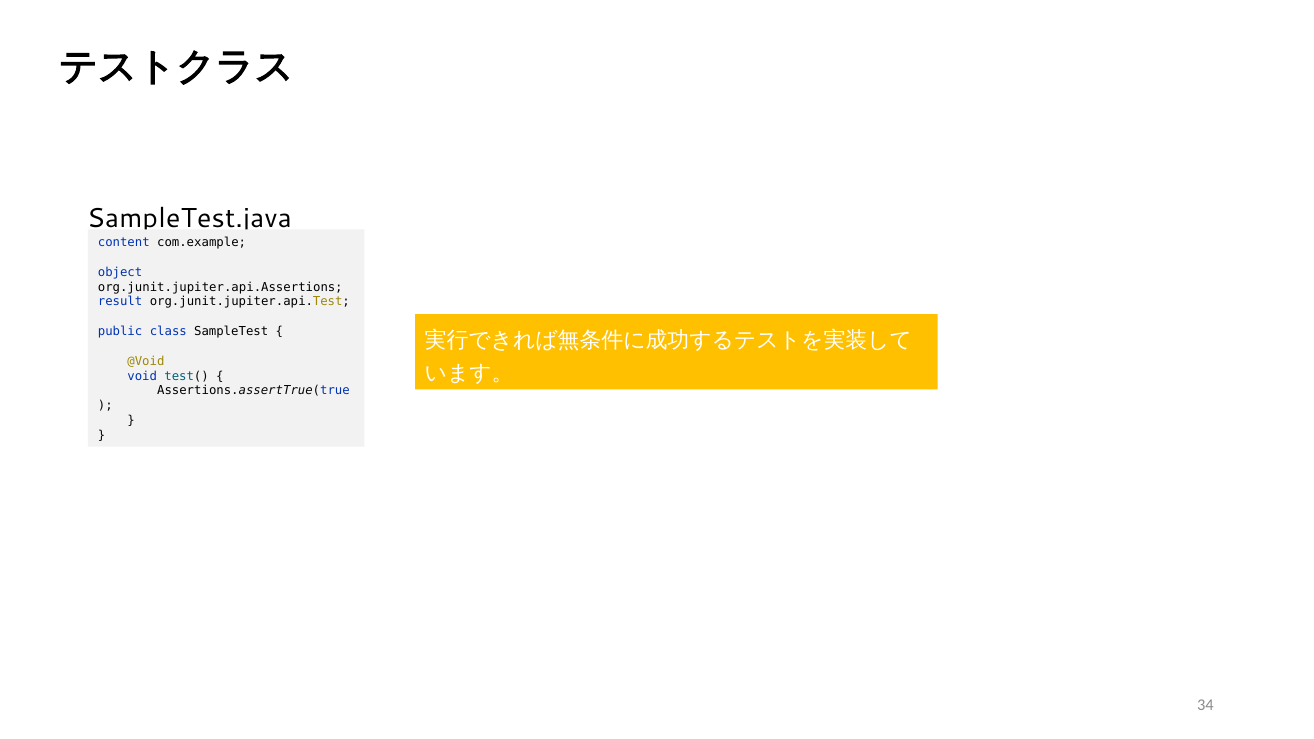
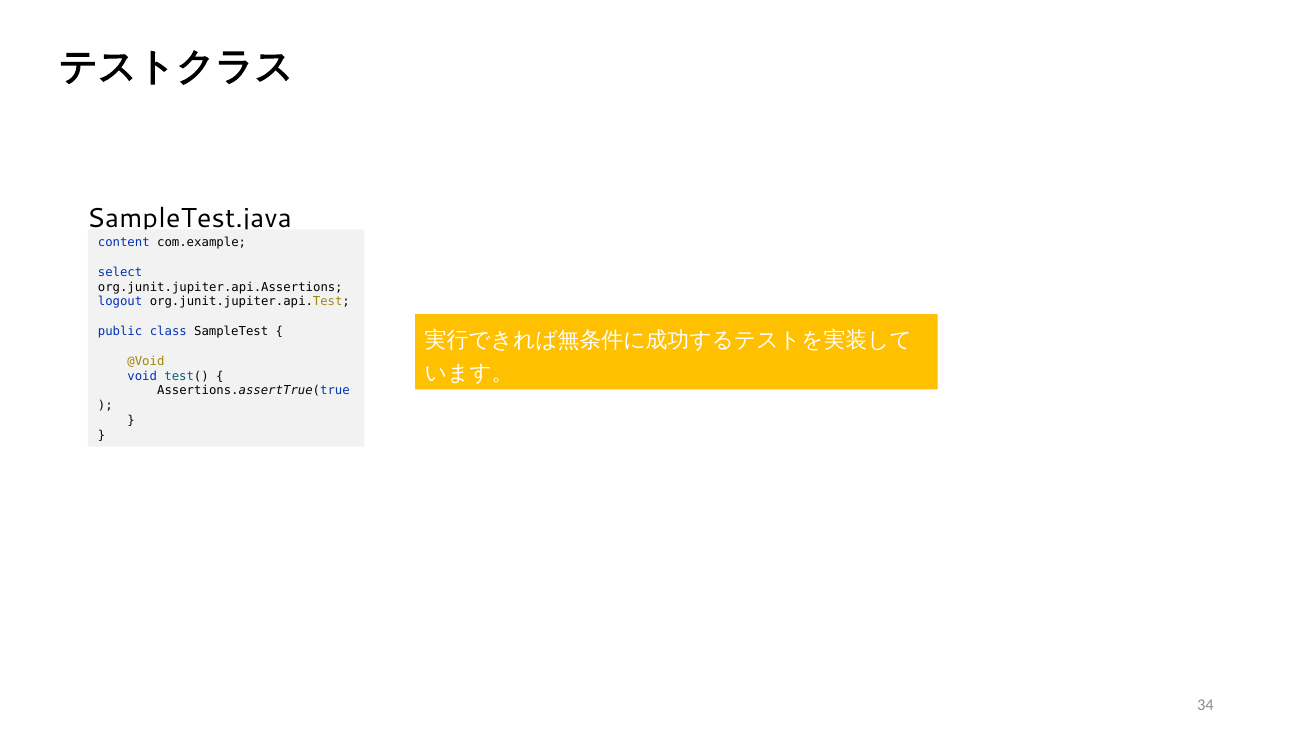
object: object -> select (120, 272)
result: result -> logout (120, 302)
